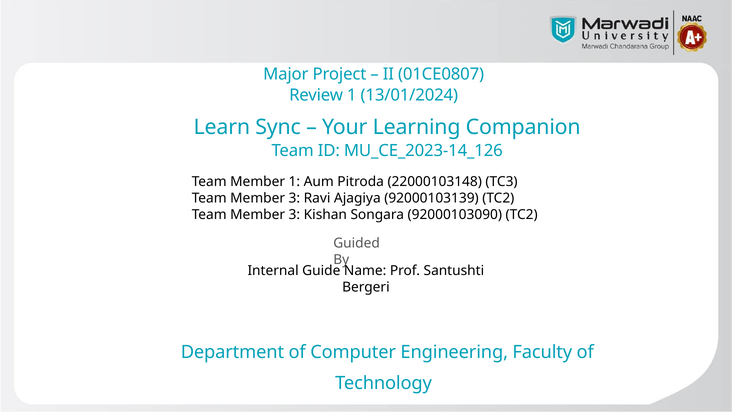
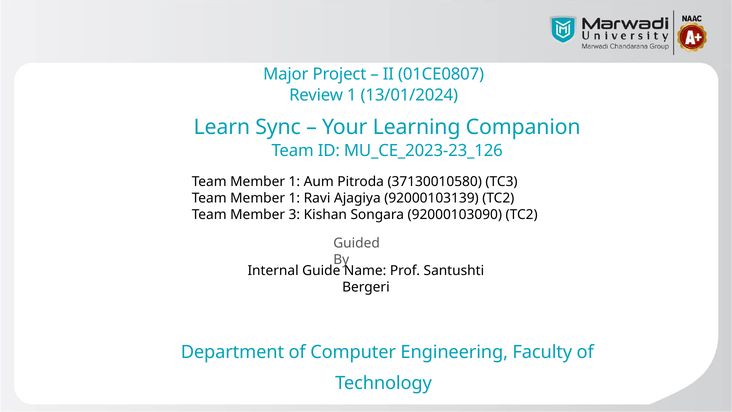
MU_CE_2023-14_126: MU_CE_2023-14_126 -> MU_CE_2023-23_126 (423, 150)
22000103148: 22000103148 -> 37130010580 (435, 182)
3: 3 -> 1 (294, 198)
